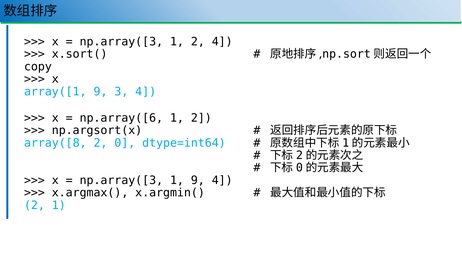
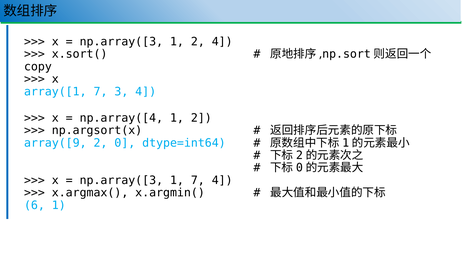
array([1 9: 9 -> 7 (101, 92)
np.array([6: np.array([6 -> np.array([4 (121, 118)
array([8: array([8 -> array([9 (55, 143)
1 9: 9 -> 7 (198, 180)
2: 2 -> 6 (34, 205)
